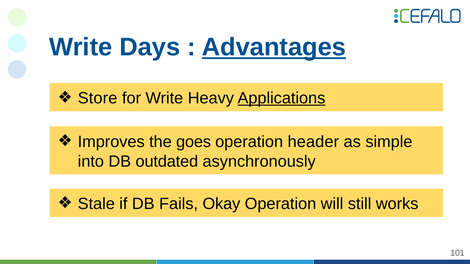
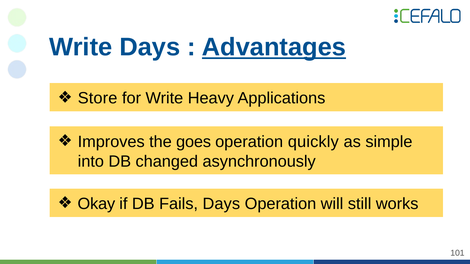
Applications underline: present -> none (281, 98)
header: header -> quickly (313, 142)
outdated: outdated -> changed (167, 162)
Stale: Stale -> Okay (96, 204)
Fails Okay: Okay -> Days (221, 204)
